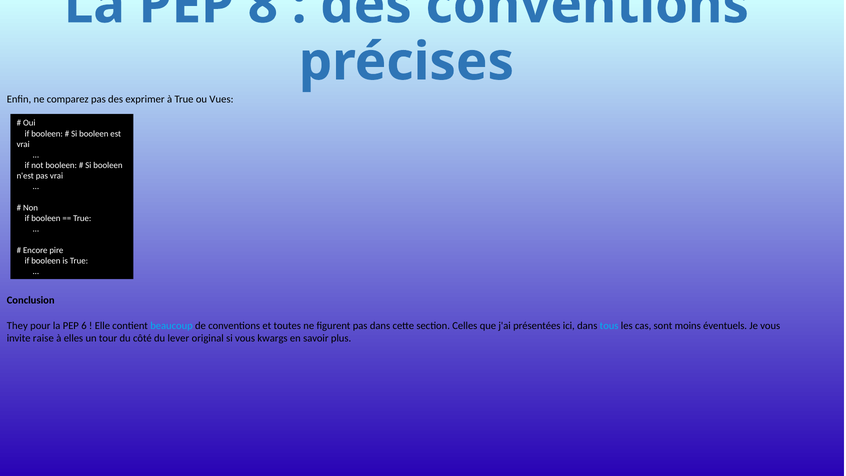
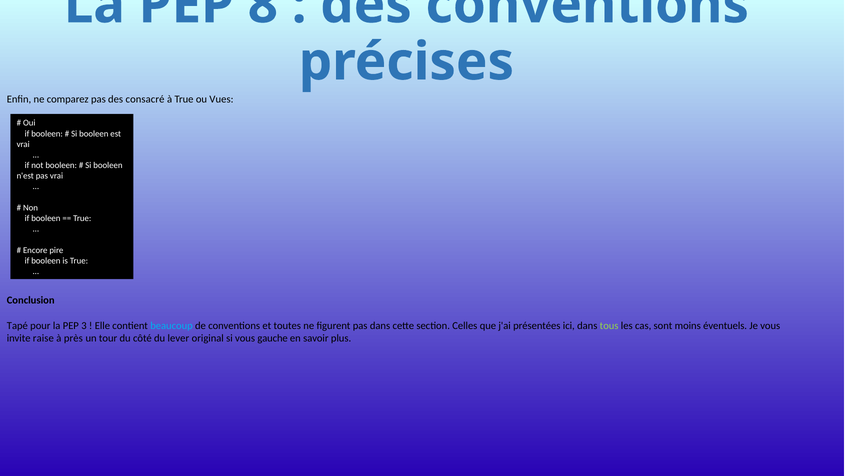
exprimer: exprimer -> consacré (145, 99)
They: They -> Tapé (17, 326)
6: 6 -> 3 (84, 326)
tous colour: light blue -> light green (609, 326)
elles: elles -> près (73, 338)
kwargs: kwargs -> gauche (273, 338)
